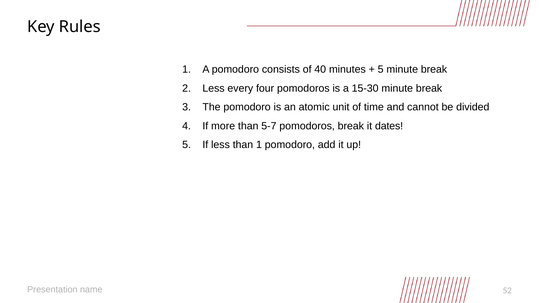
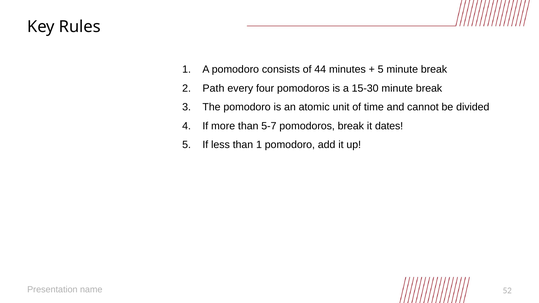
40: 40 -> 44 (320, 69)
Less: Less -> Path (213, 88)
